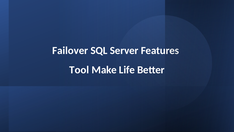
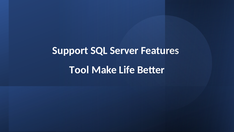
Failover: Failover -> Support (70, 50)
